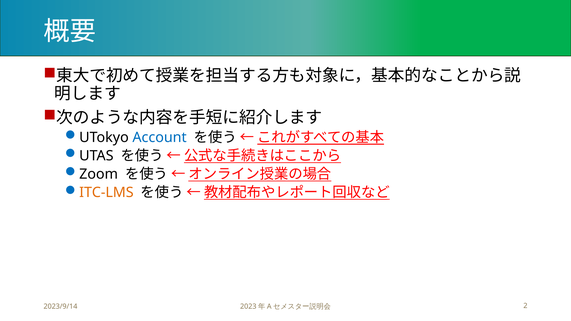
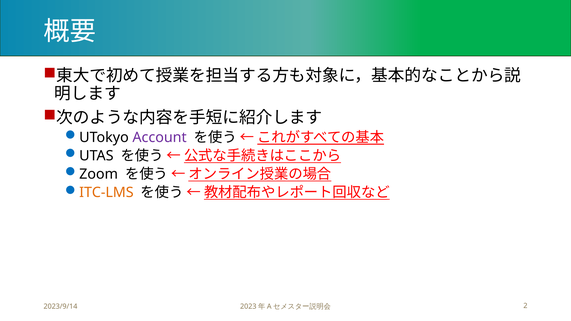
Account colour: blue -> purple (160, 137)
